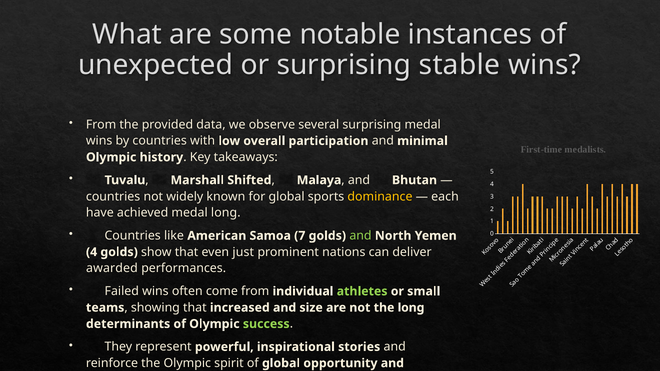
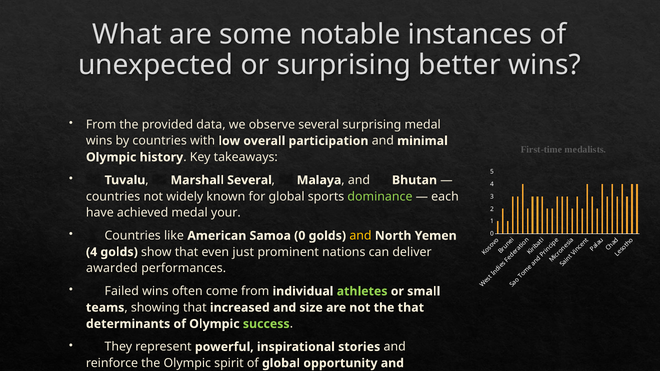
stable: stable -> better (459, 65)
Marshall Shifted: Shifted -> Several (249, 180)
dominance colour: yellow -> light green (380, 197)
medal long: long -> your (226, 213)
Samoa 7: 7 -> 0 (300, 236)
and colour: light green -> yellow (360, 236)
the long: long -> that (411, 308)
